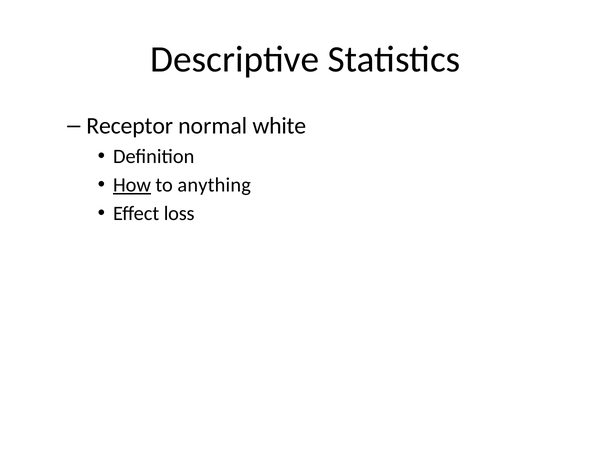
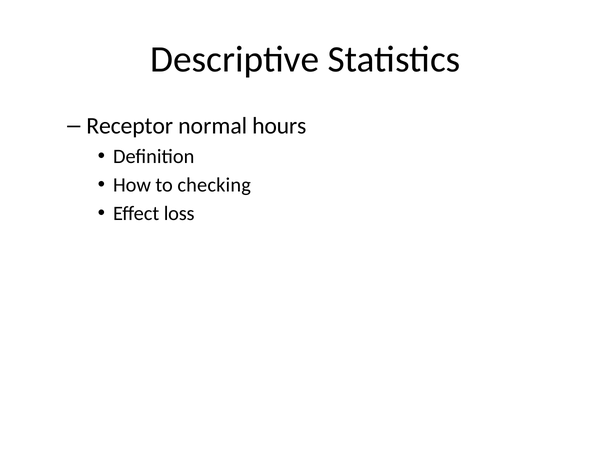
white: white -> hours (279, 126)
How underline: present -> none (132, 185)
anything: anything -> checking (214, 185)
